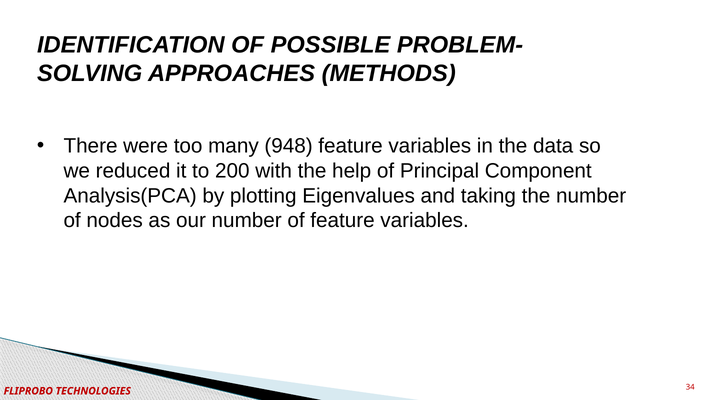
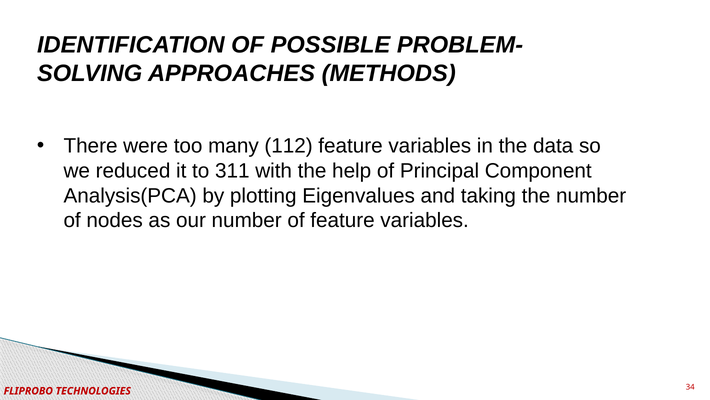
948: 948 -> 112 (289, 146)
200: 200 -> 311 (232, 171)
